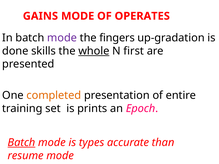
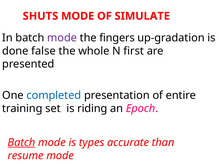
GAINS: GAINS -> SHUTS (40, 16)
OPERATES: OPERATES -> SIMULATE (142, 16)
skills: skills -> false (43, 51)
whole underline: present -> none (94, 51)
completed colour: orange -> blue (54, 95)
prints: prints -> riding (92, 109)
